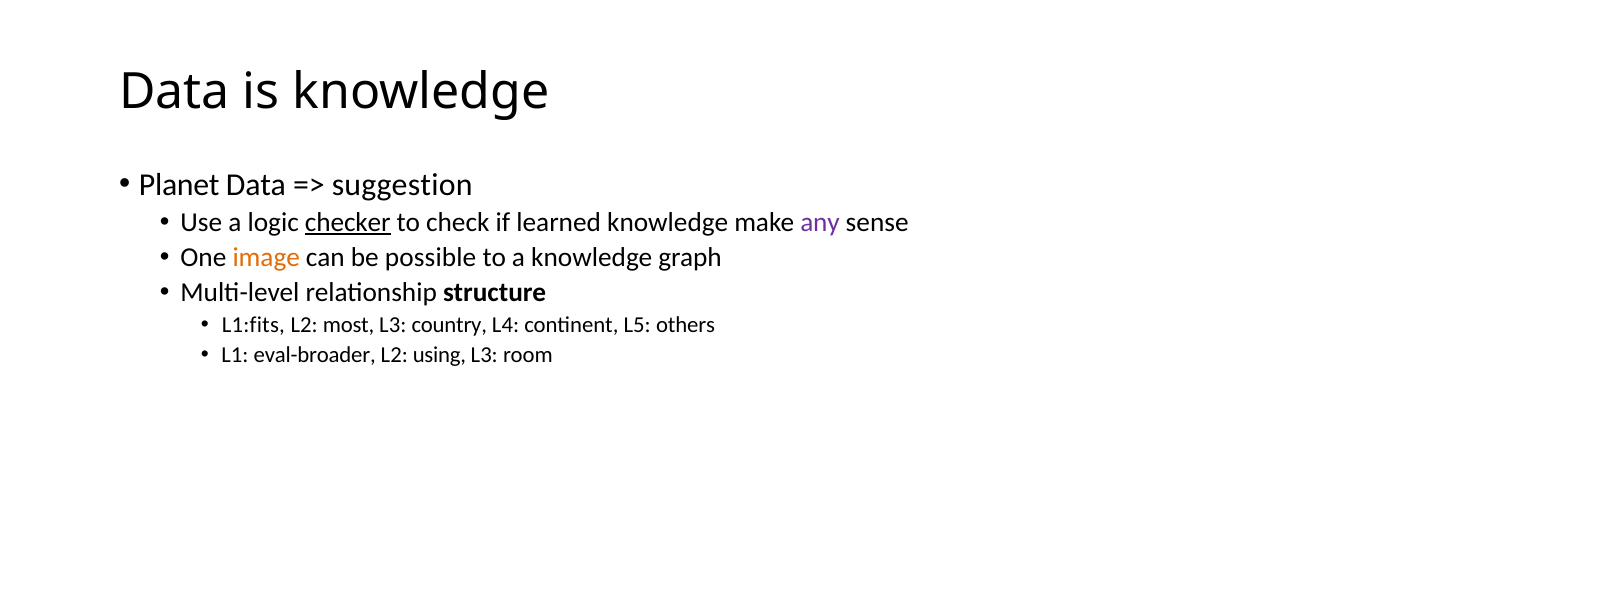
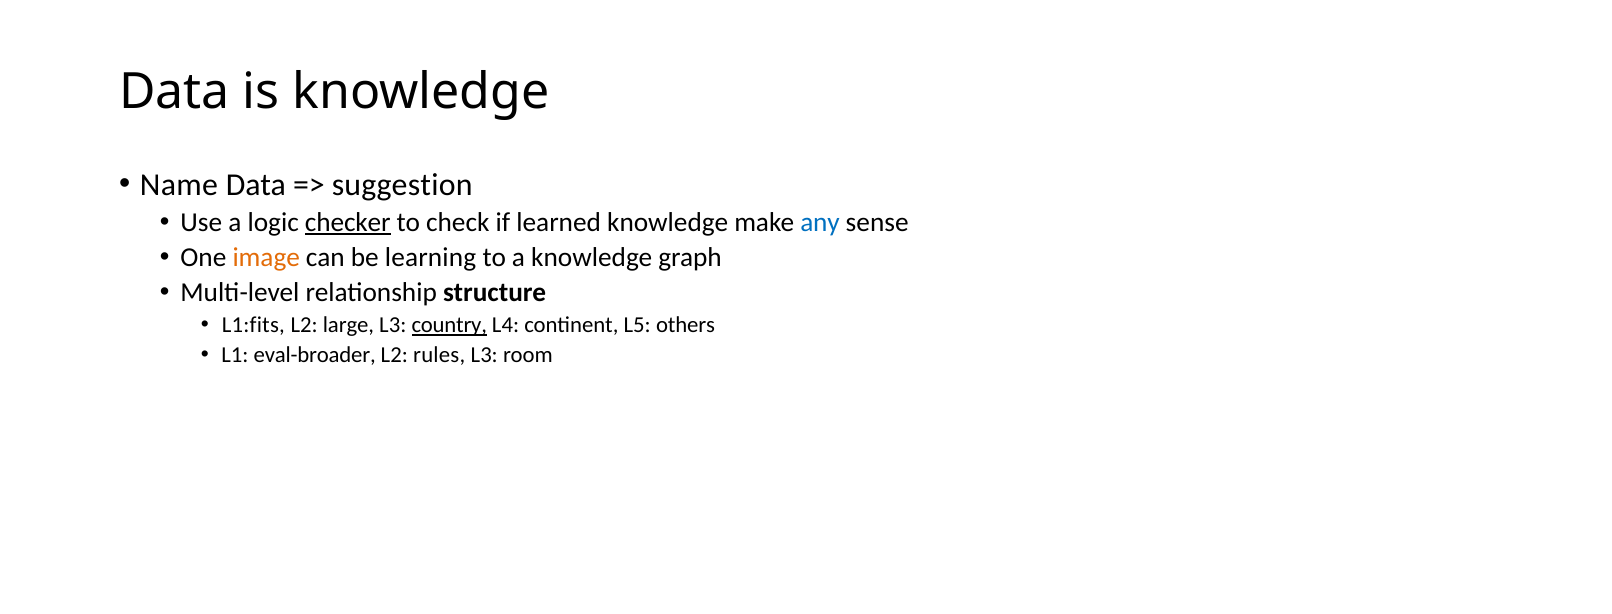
Planet: Planet -> Name (179, 185)
any colour: purple -> blue (820, 222)
possible: possible -> learning (431, 257)
most: most -> large (348, 325)
country underline: none -> present (449, 325)
using: using -> rules (439, 355)
